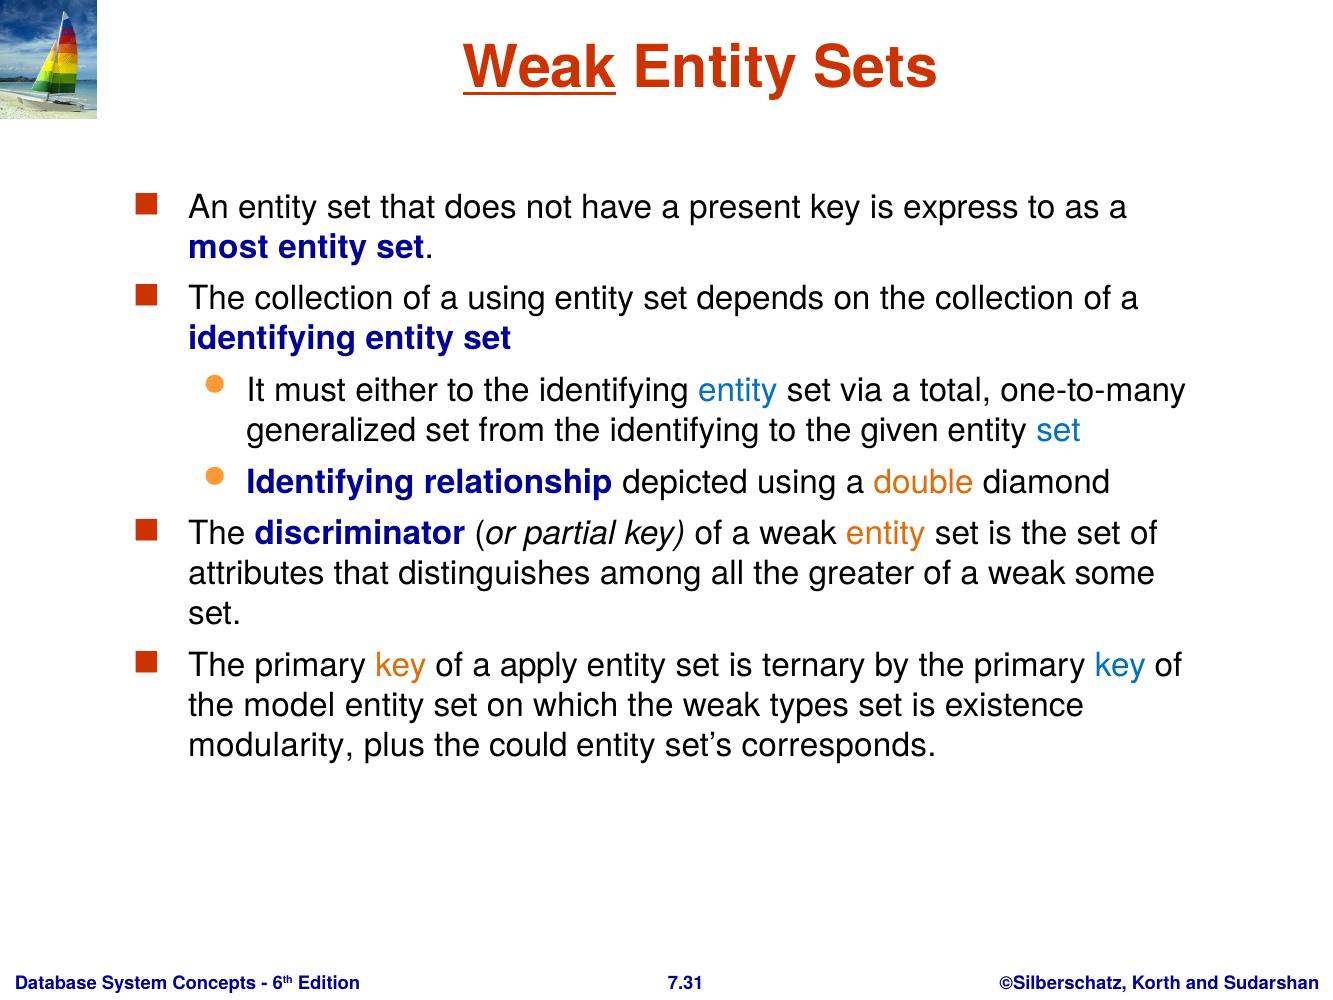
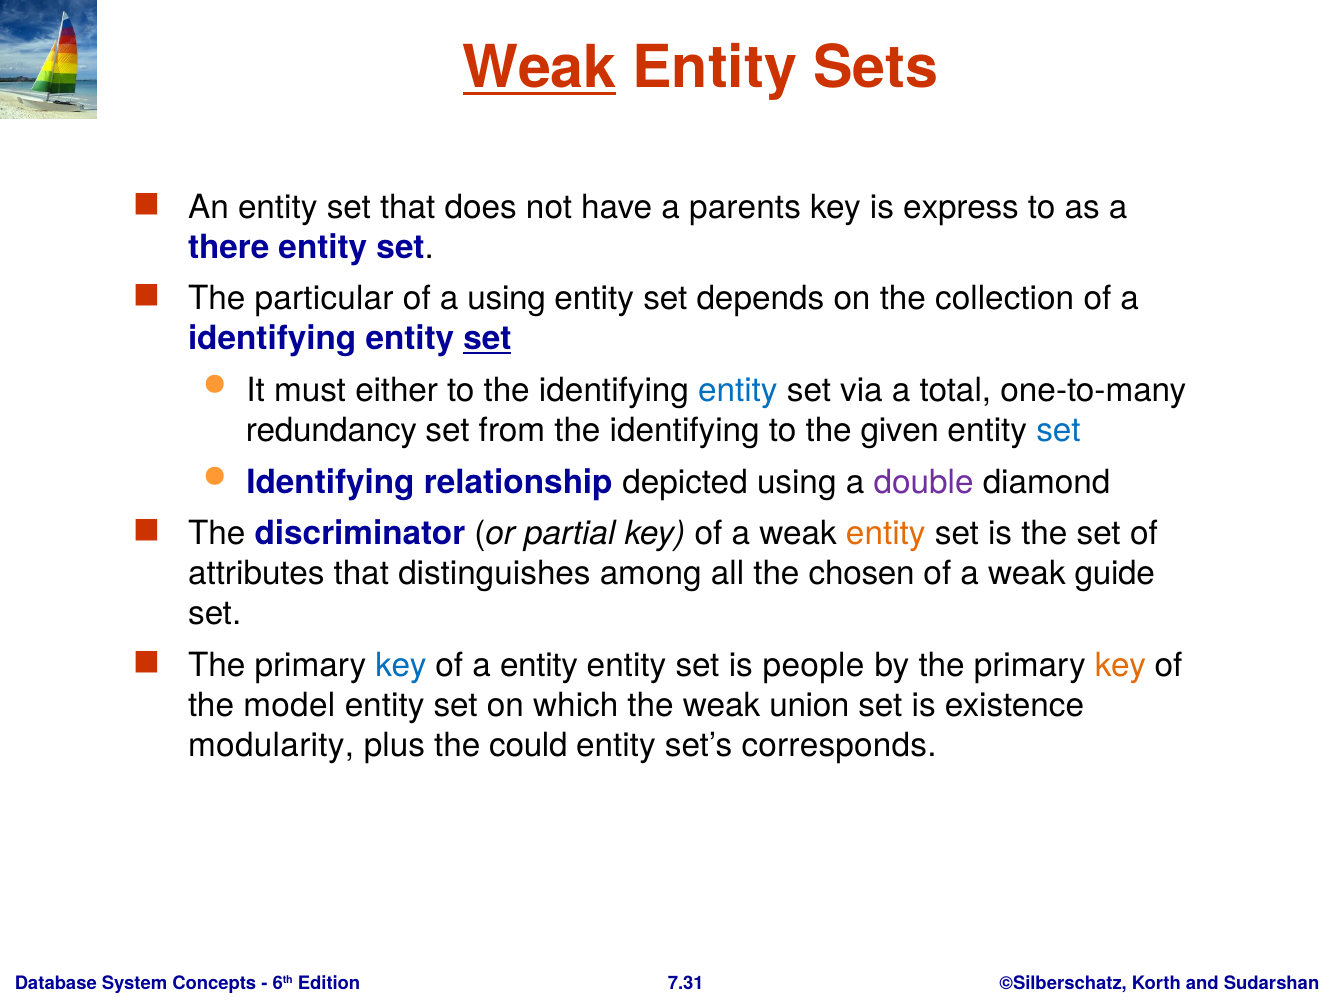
present: present -> parents (745, 207)
most: most -> there (229, 247)
collection: collection -> particular (324, 299)
set underline: none -> present (487, 339)
generalized: generalized -> redundancy (332, 430)
double colour: orange -> purple (924, 482)
greater: greater -> chosen (862, 574)
some: some -> guide (1115, 574)
key colour: orange -> blue (401, 665)
a apply: apply -> entity (539, 665)
ternary: ternary -> people (814, 665)
key colour: blue -> orange (1120, 665)
types: types -> union (809, 705)
